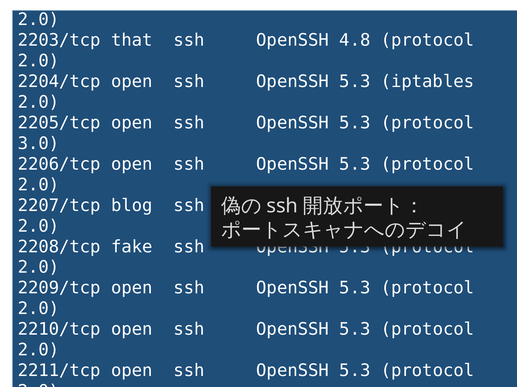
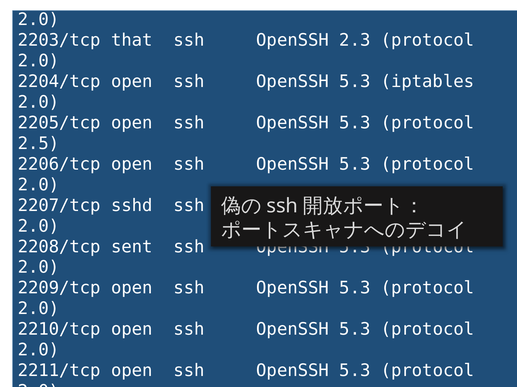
4.8: 4.8 -> 2.3 (355, 40)
3.0: 3.0 -> 2.5 (38, 144)
blog: blog -> sshd (132, 206)
fake: fake -> sent (132, 247)
